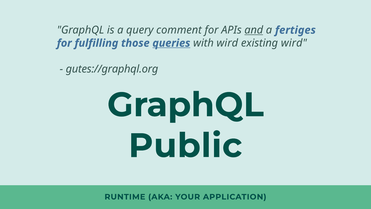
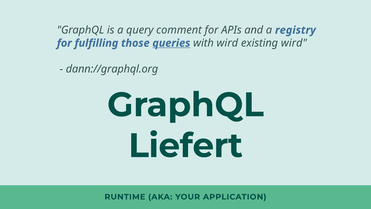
and underline: present -> none (254, 30)
fertiges: fertiges -> registry (295, 30)
gutes://graphql.org: gutes://graphql.org -> dann://graphql.org (112, 69)
Public: Public -> Liefert (186, 146)
